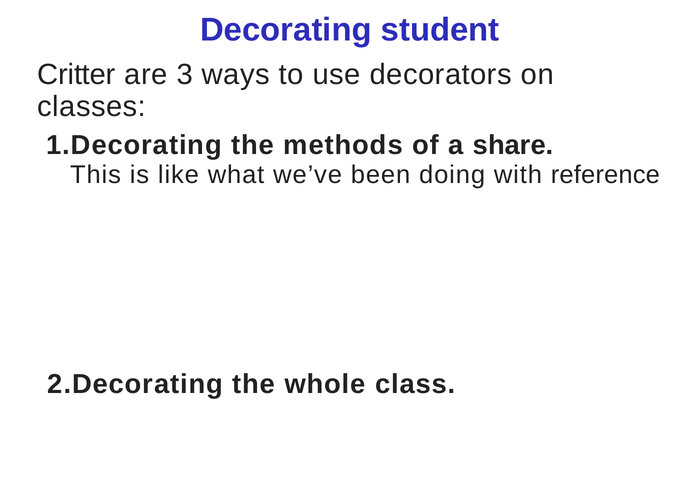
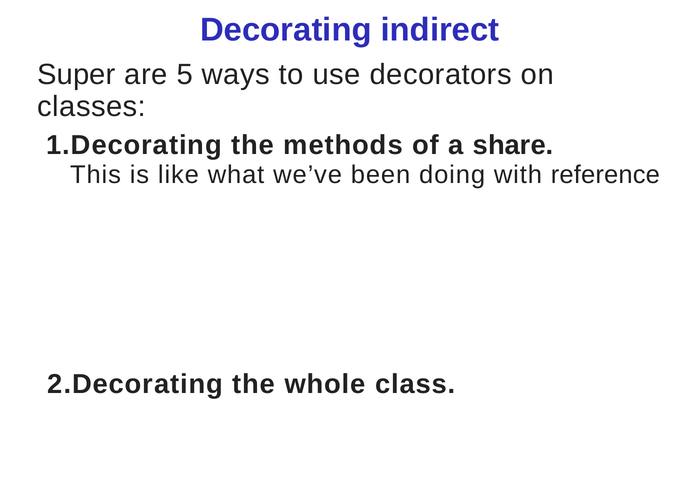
student: student -> indirect (440, 30)
Critter: Critter -> Super (76, 74)
3: 3 -> 5 (185, 74)
